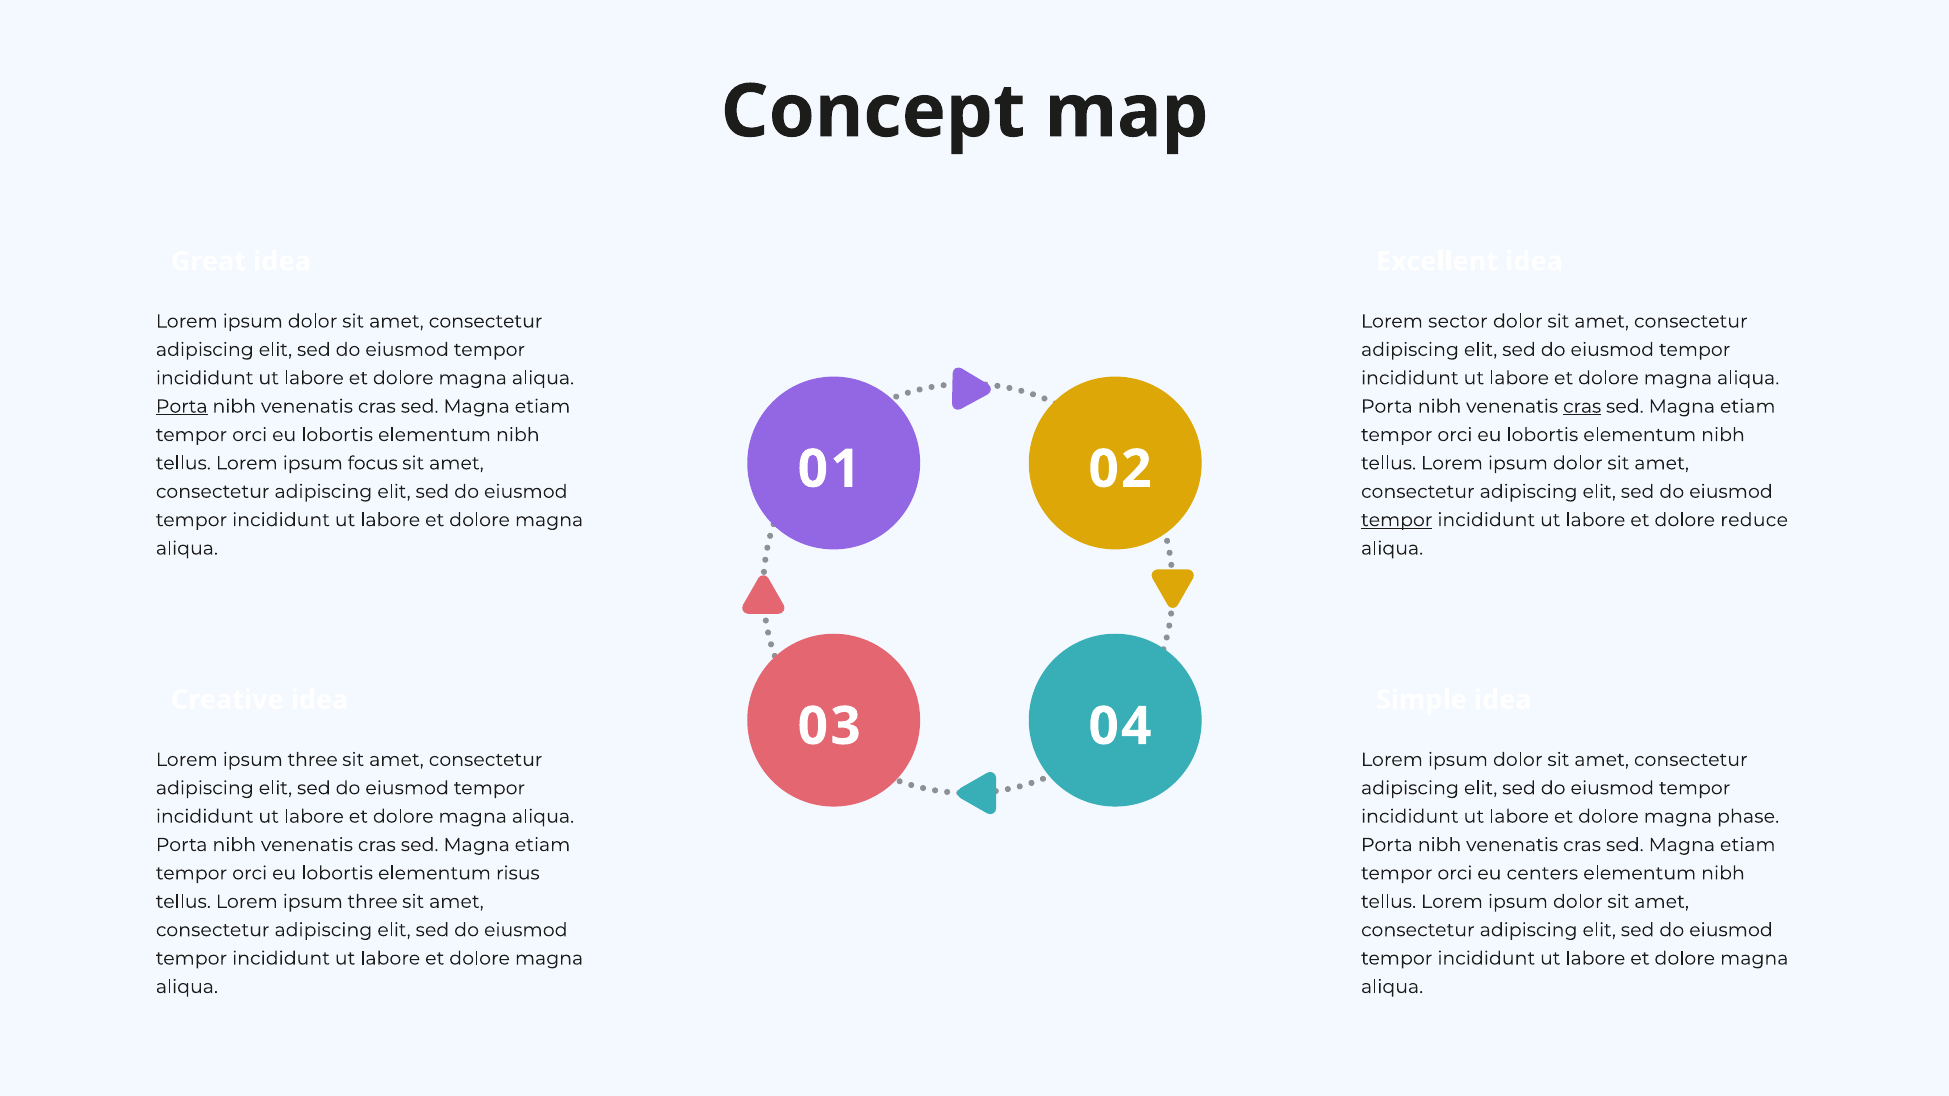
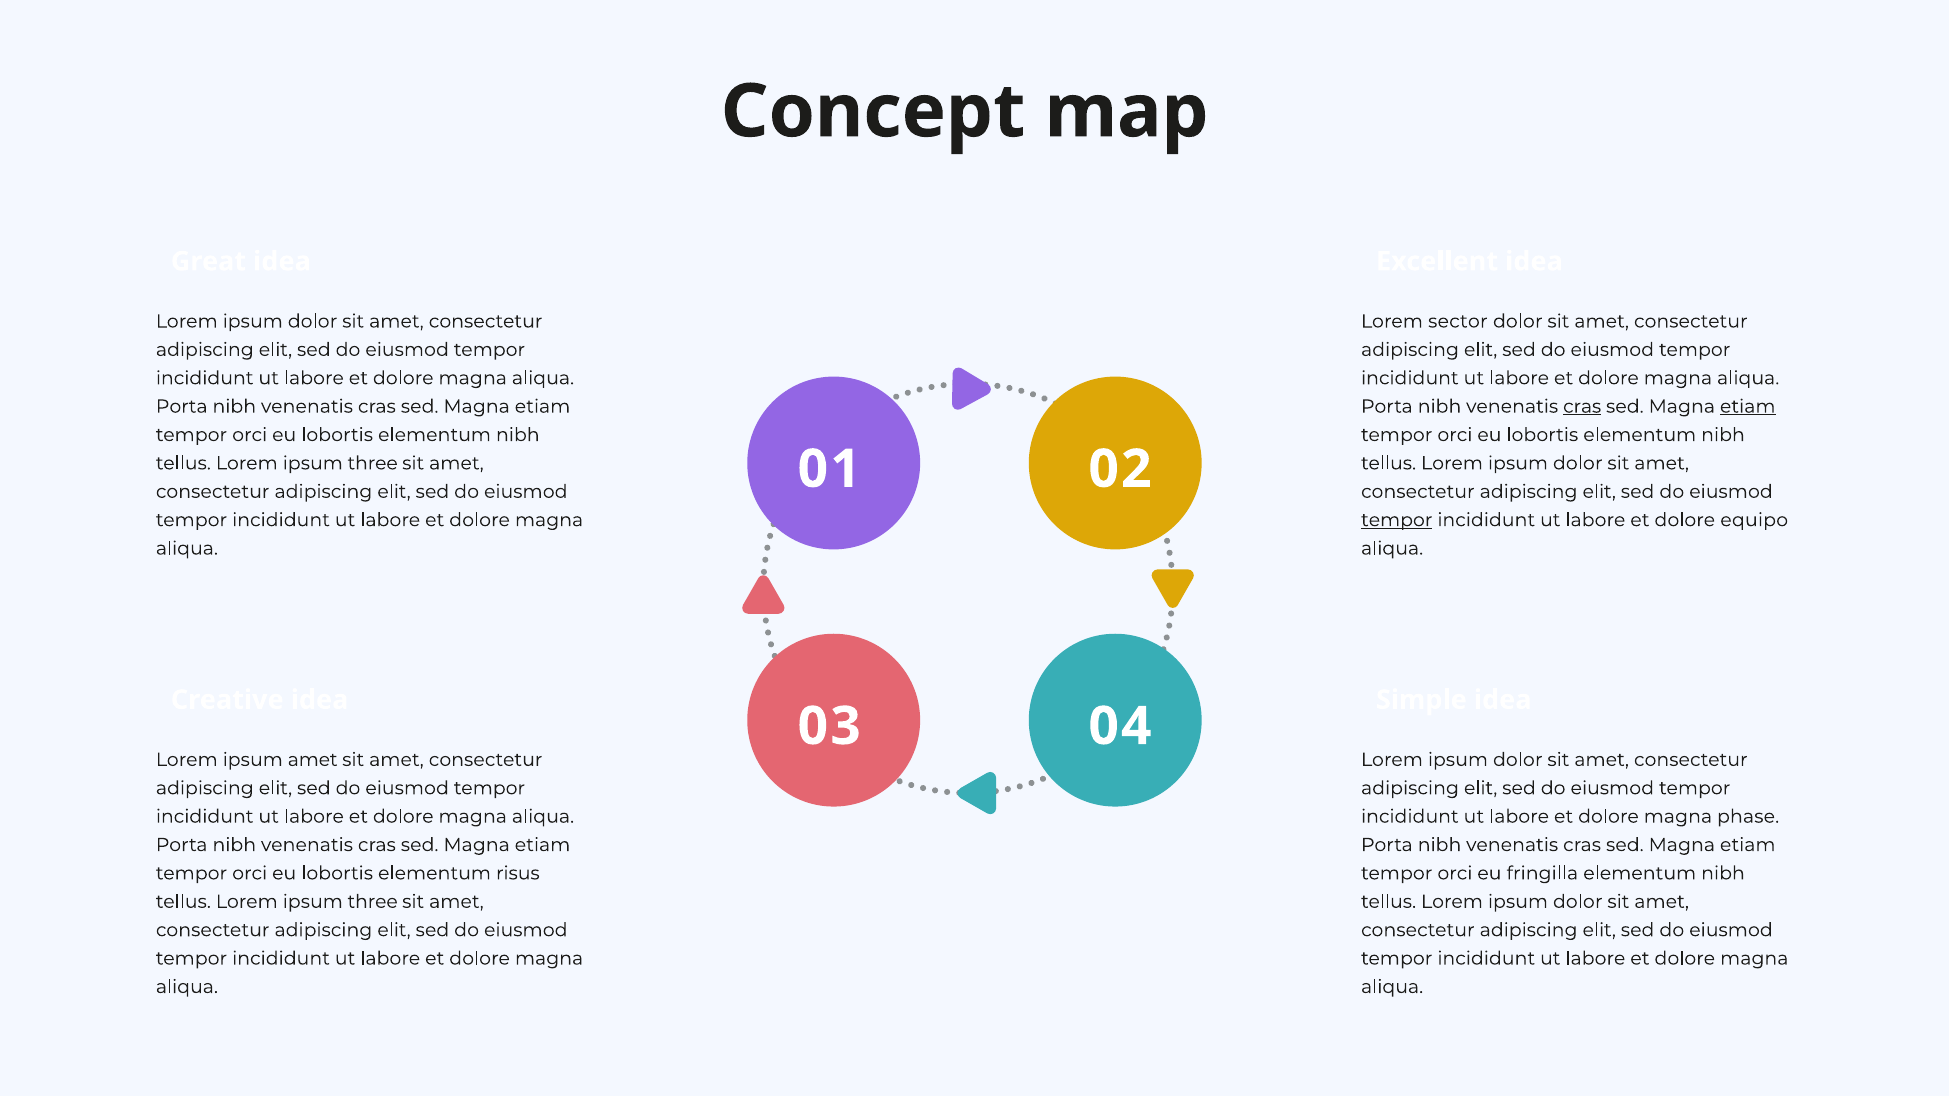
Porta underline: present -> none (182, 407)
etiam underline: none -> present (1748, 407)
focus: focus -> three (373, 463)
reduce: reduce -> equipo (1754, 520)
three: three -> amet (313, 760)
centers: centers -> fringilla (1542, 873)
